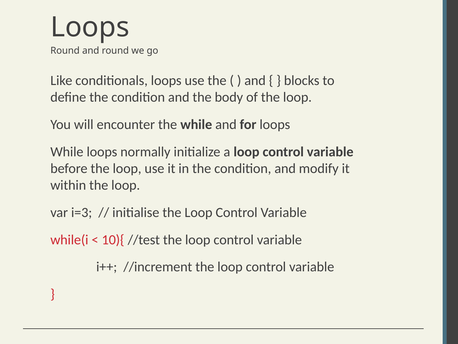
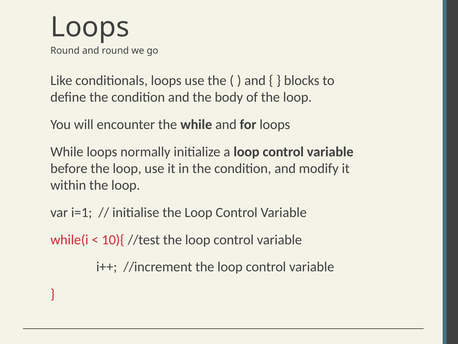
i=3: i=3 -> i=1 (82, 212)
